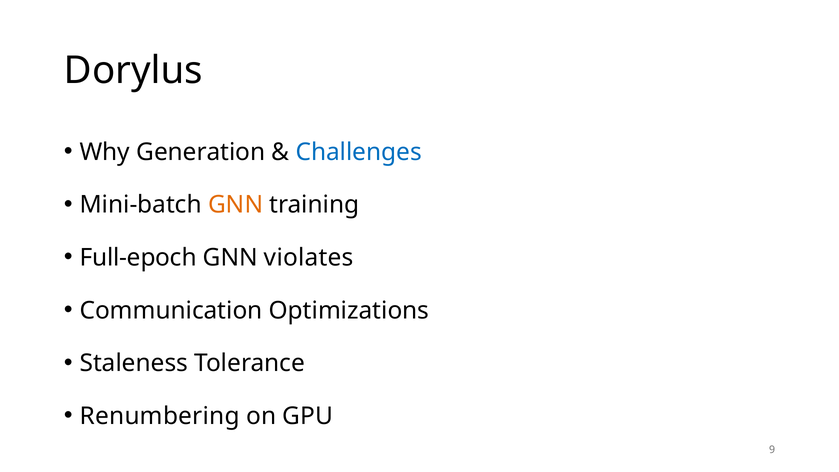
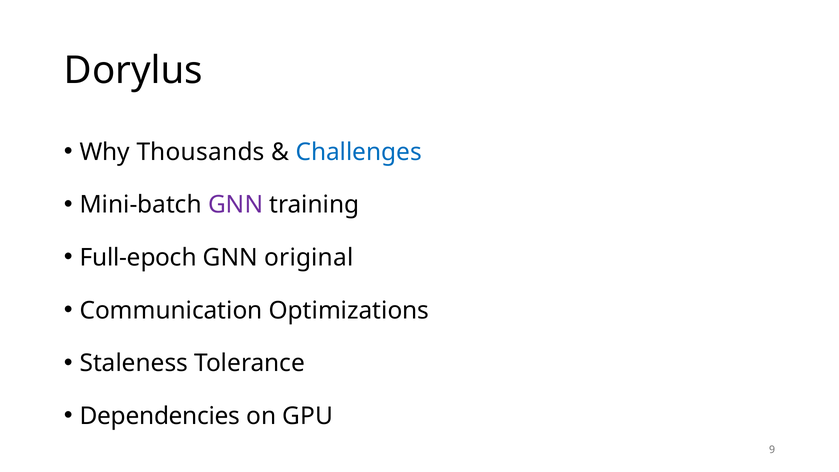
Generation: Generation -> Thousands (201, 152)
GNN colour: orange -> purple (236, 205)
violates: violates -> original (309, 258)
Renumbering: Renumbering -> Dependencies (160, 416)
